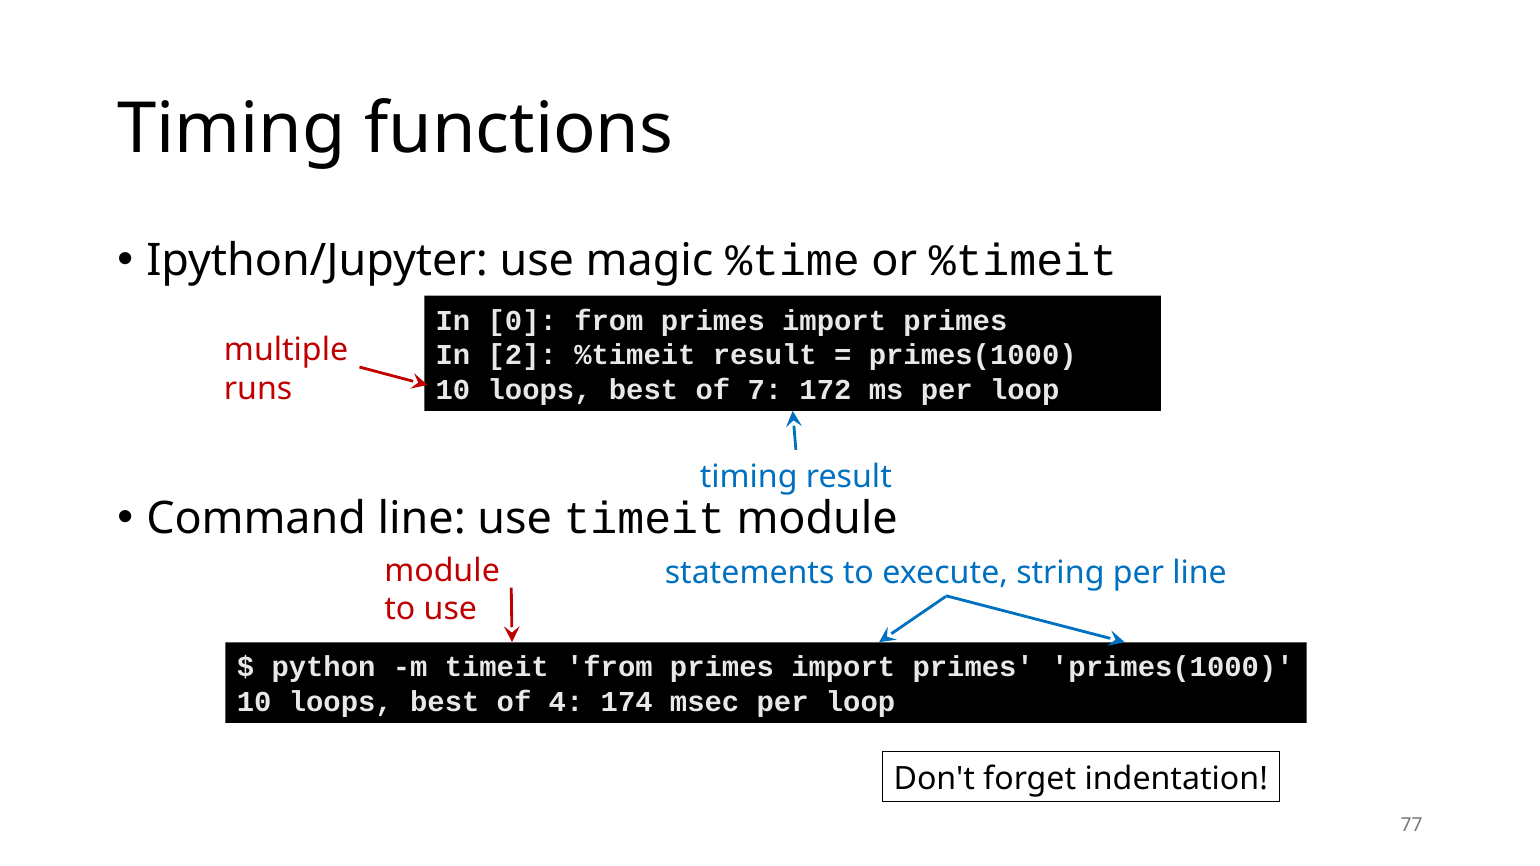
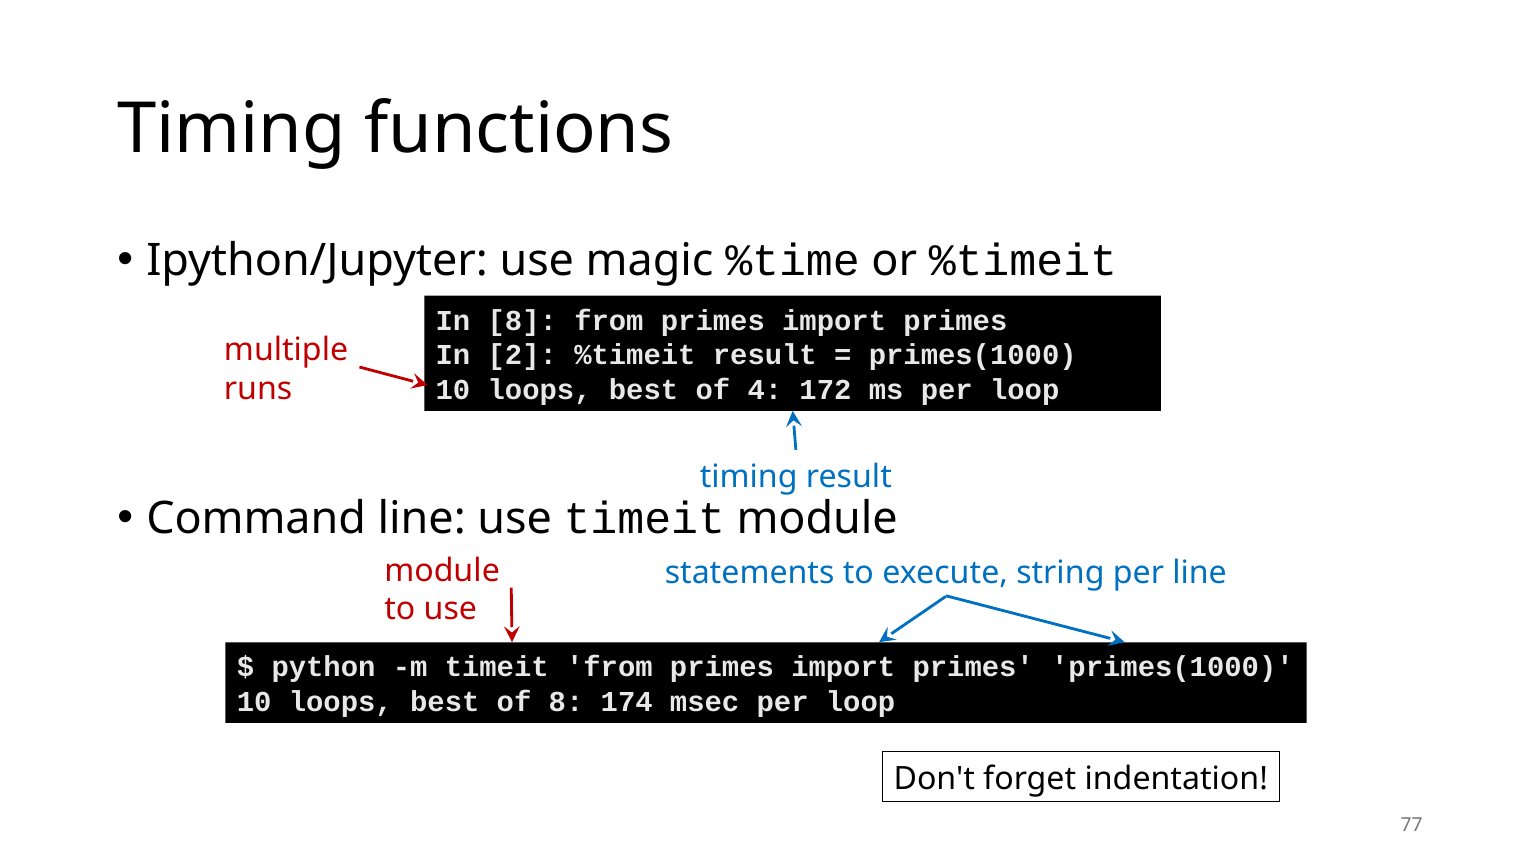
In 0: 0 -> 8 (522, 321)
7: 7 -> 4 (765, 390)
of 4: 4 -> 8 (566, 702)
